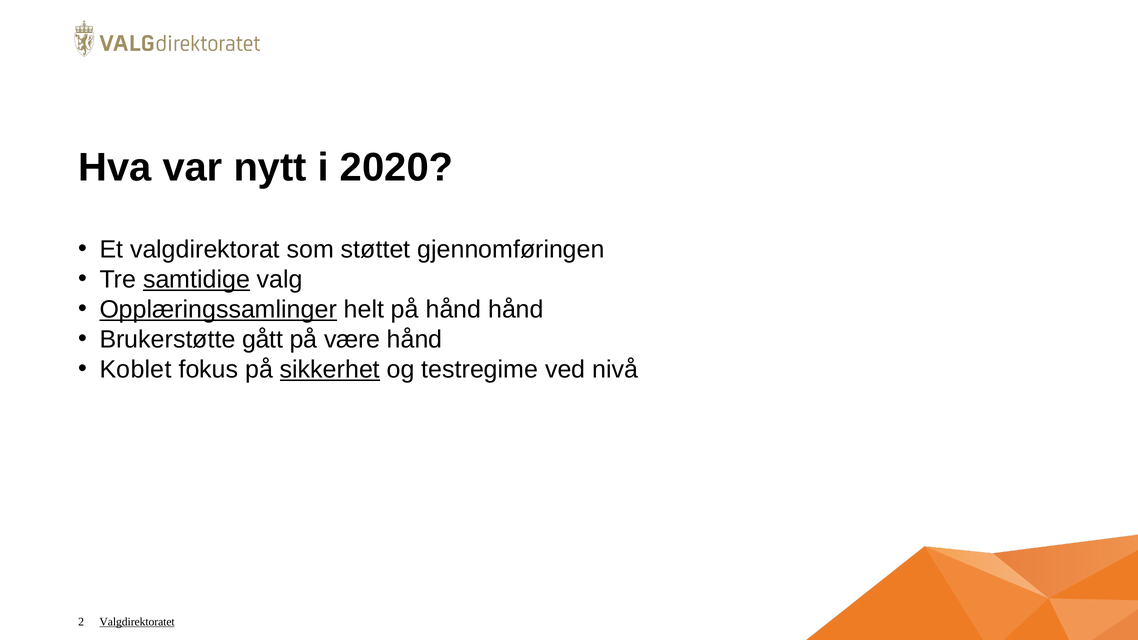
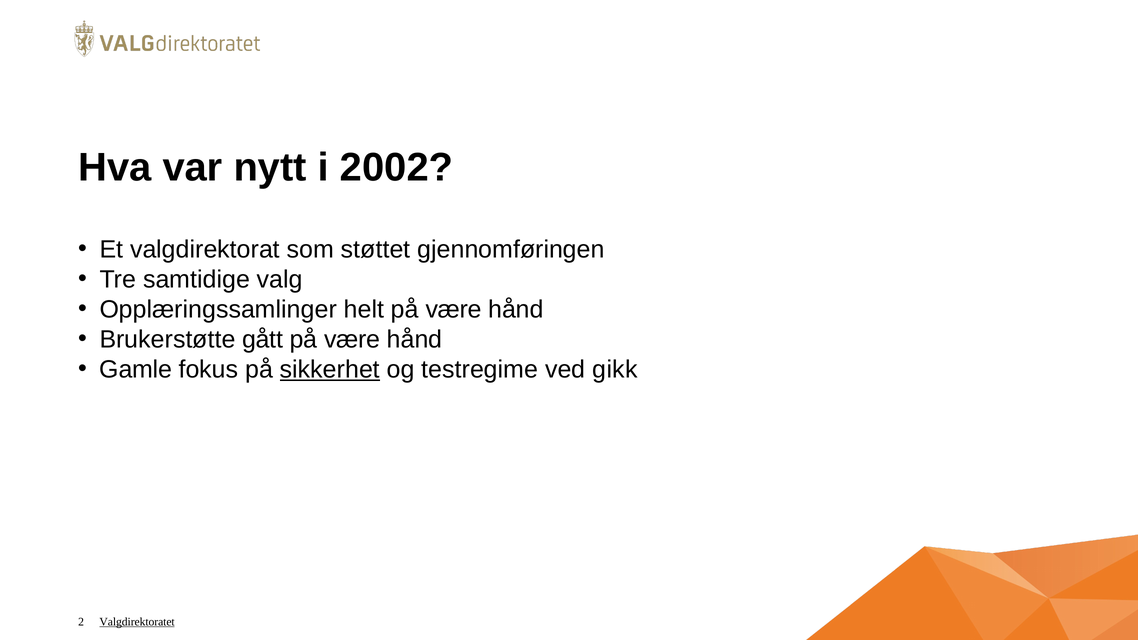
2020: 2020 -> 2002 (397, 167)
samtidige underline: present -> none (196, 279)
Opplæringssamlinger underline: present -> none (218, 309)
helt på hånd: hånd -> være (454, 309)
Koblet: Koblet -> Gamle (136, 369)
nivå: nivå -> gikk (615, 369)
